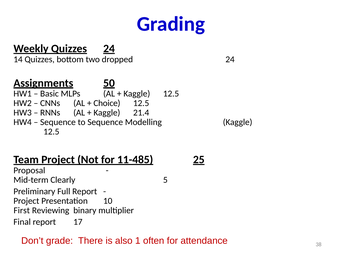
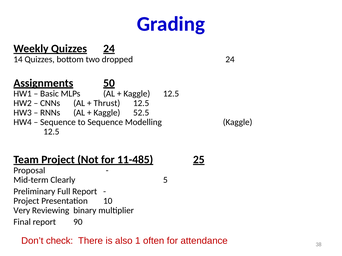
Choice: Choice -> Thrust (107, 103)
21.4: 21.4 -> 52.5 (141, 113)
First: First -> Very (22, 211)
17: 17 -> 90 (78, 222)
grade: grade -> check (60, 241)
